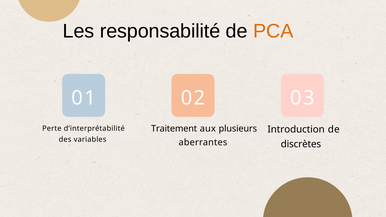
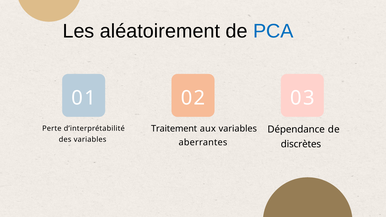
responsabilité: responsabilité -> aléatoirement (160, 31)
PCA colour: orange -> blue (273, 31)
aux plusieurs: plusieurs -> variables (238, 129)
Introduction: Introduction -> Dépendance (296, 129)
